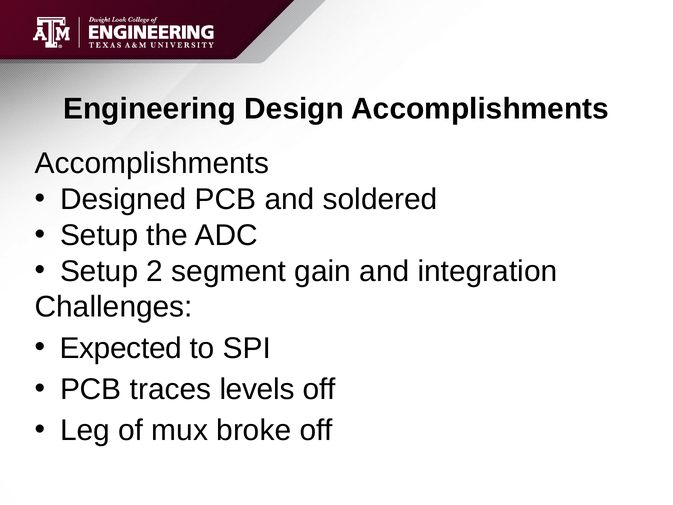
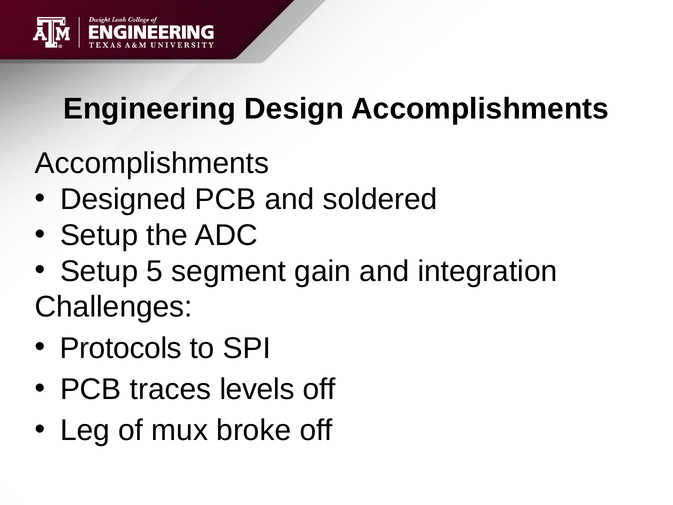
2: 2 -> 5 (155, 271)
Expected: Expected -> Protocols (121, 348)
